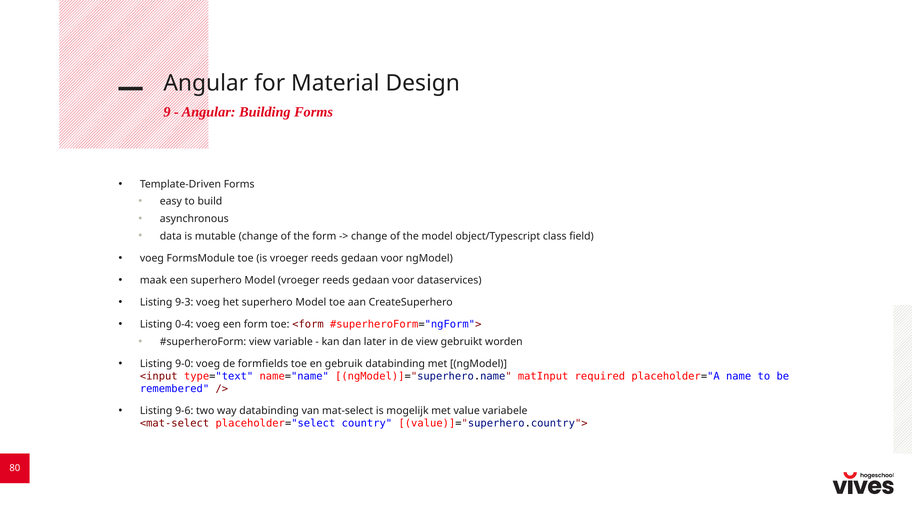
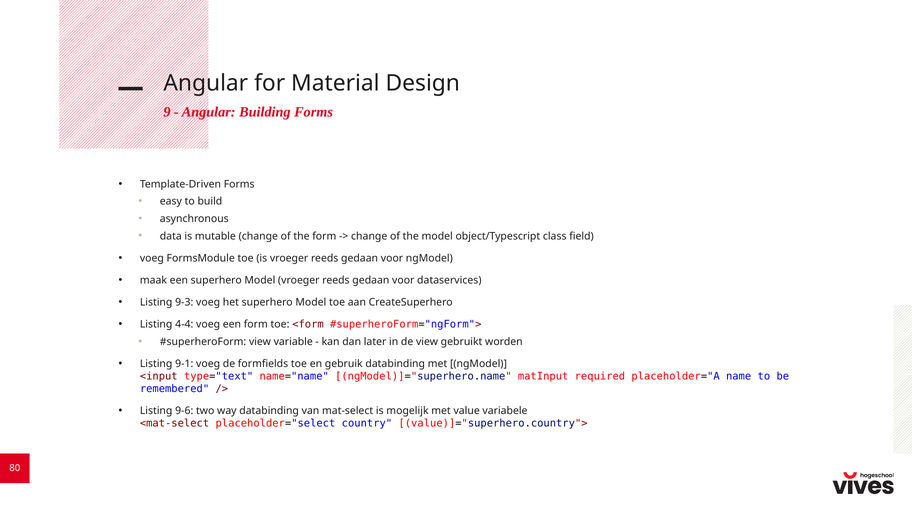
0-4: 0-4 -> 4-4 (184, 324)
9-0: 9-0 -> 9-1 (184, 364)
